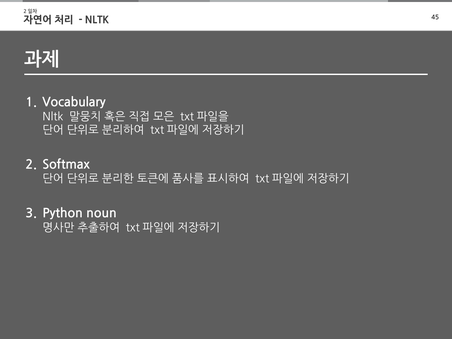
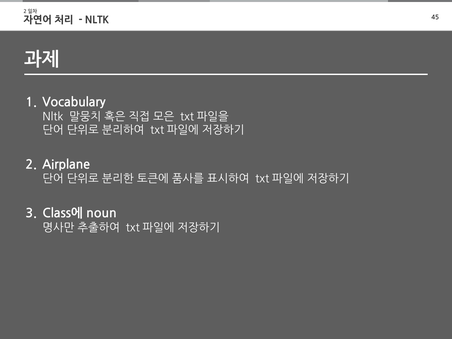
Softmax: Softmax -> Airplane (66, 165)
Python: Python -> Class에 (63, 213)
